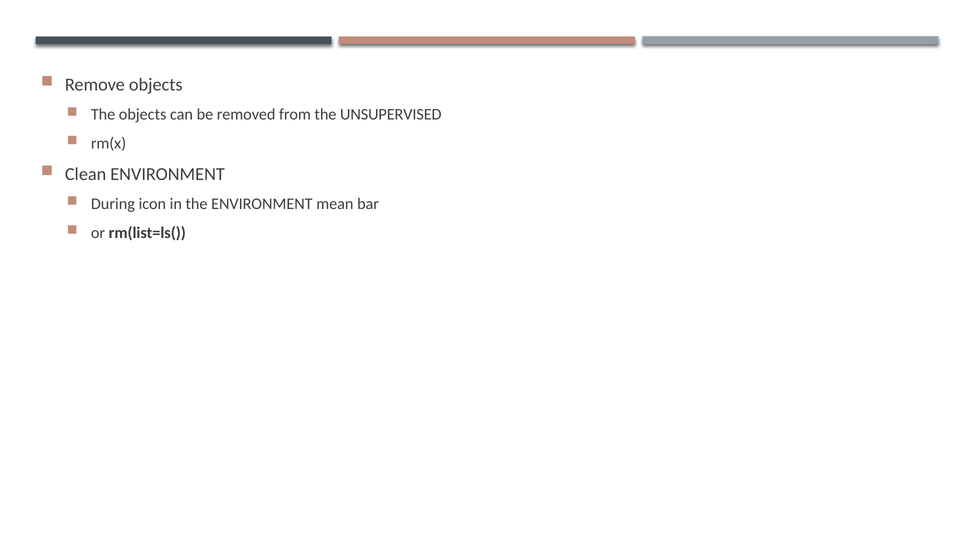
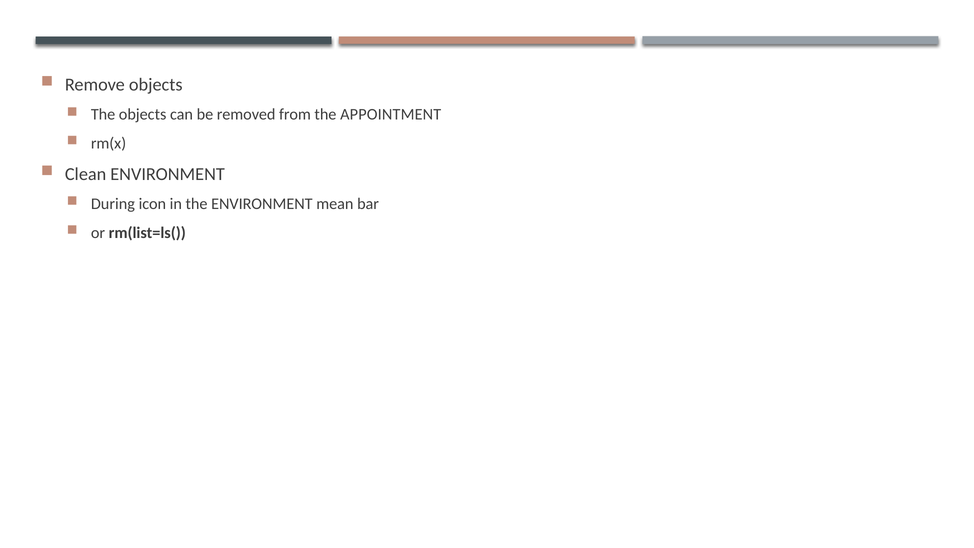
UNSUPERVISED: UNSUPERVISED -> APPOINTMENT (391, 115)
